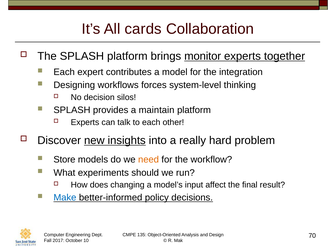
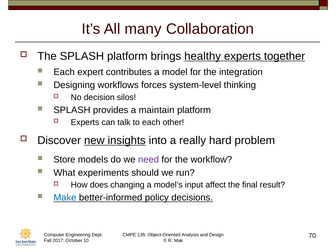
cards: cards -> many (143, 29)
monitor: monitor -> healthy (203, 56)
need colour: orange -> purple (149, 160)
